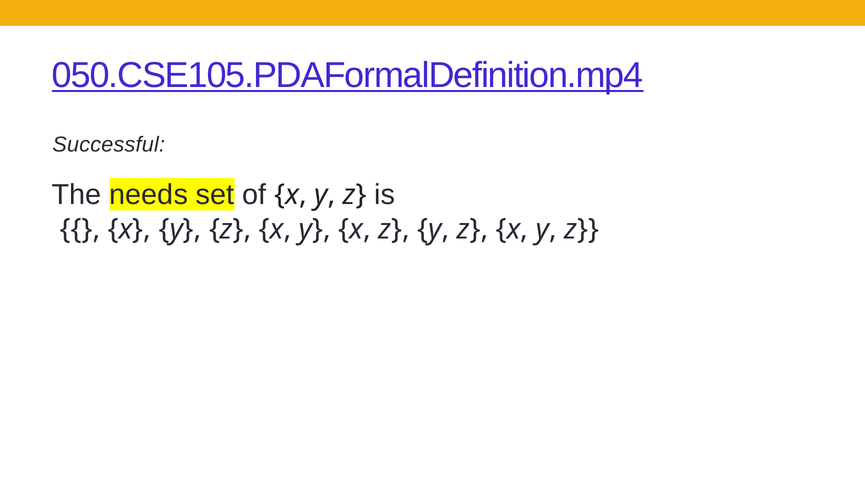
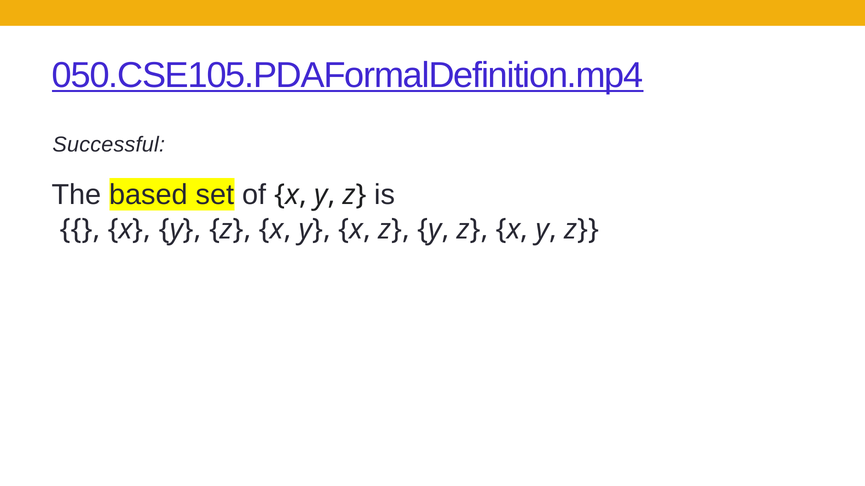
needs: needs -> based (149, 195)
